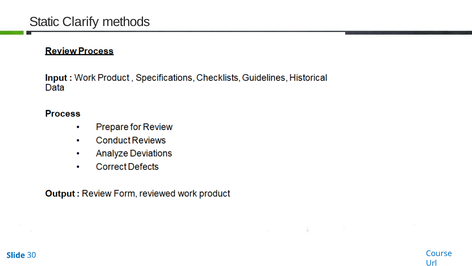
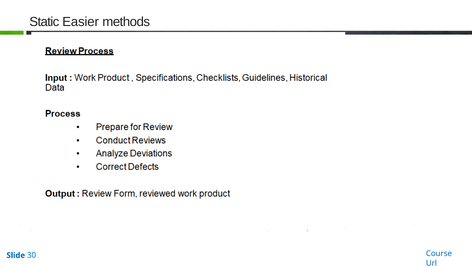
Clarify: Clarify -> Easier (81, 22)
